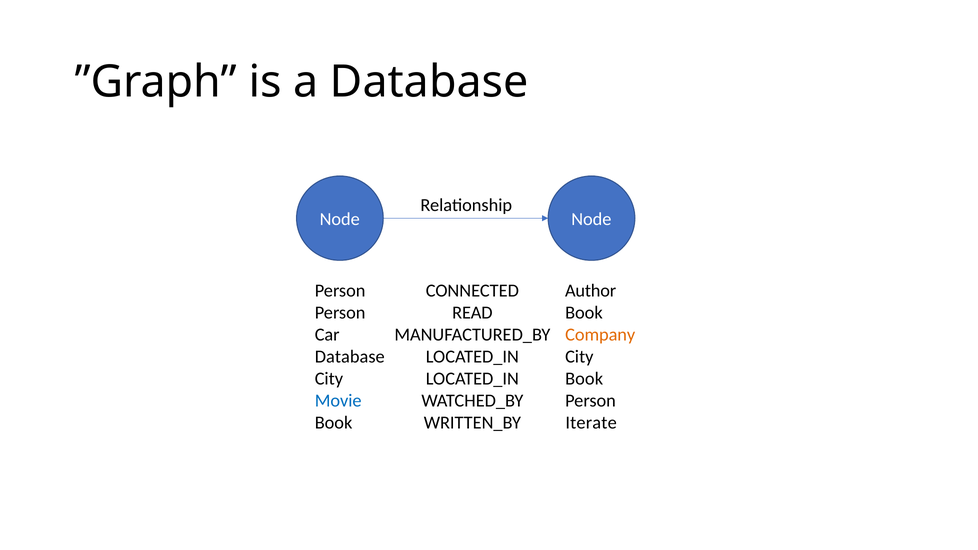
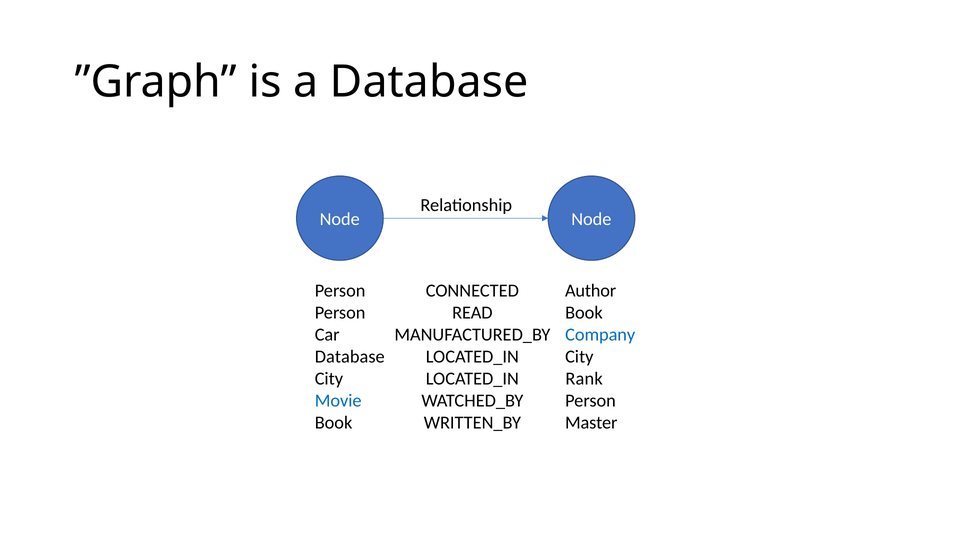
Company colour: orange -> blue (600, 335)
Book: Book -> Rank (584, 379)
Iterate: Iterate -> Master (591, 423)
